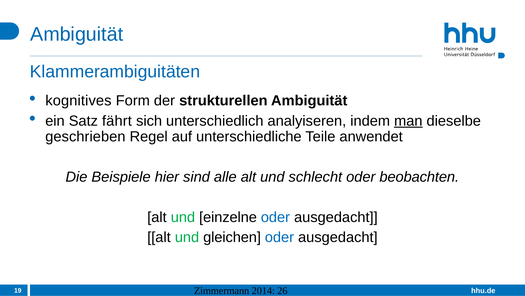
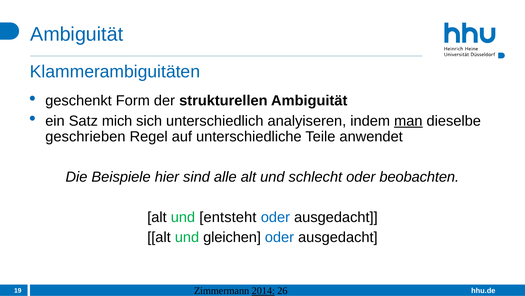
kognitives: kognitives -> geschenkt (79, 101)
fährt: fährt -> mich (117, 121)
einzelne: einzelne -> entsteht (228, 217)
2014 underline: none -> present (263, 291)
